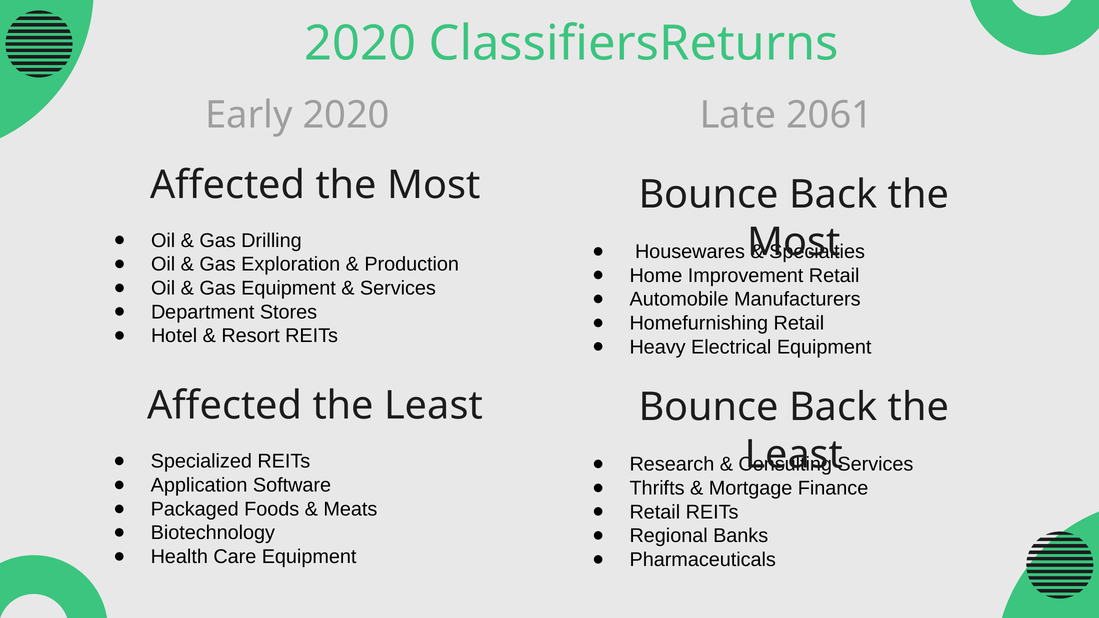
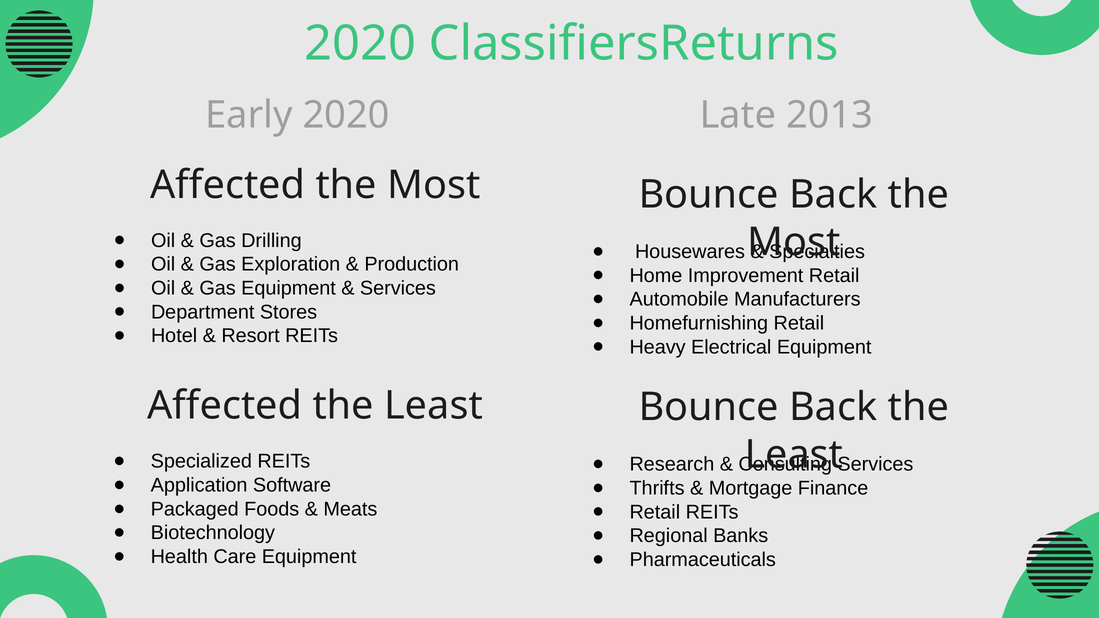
2061: 2061 -> 2013 (830, 115)
